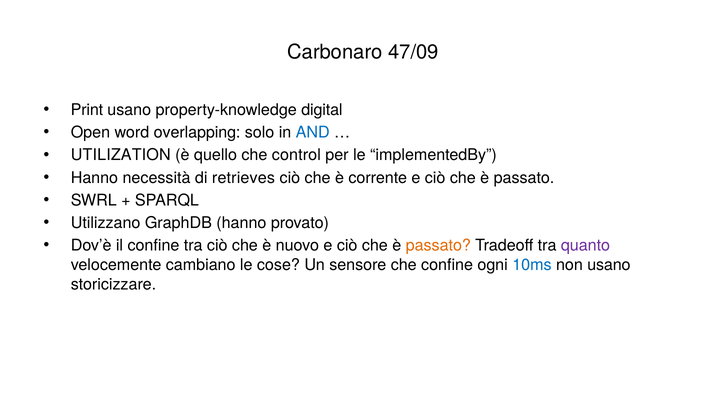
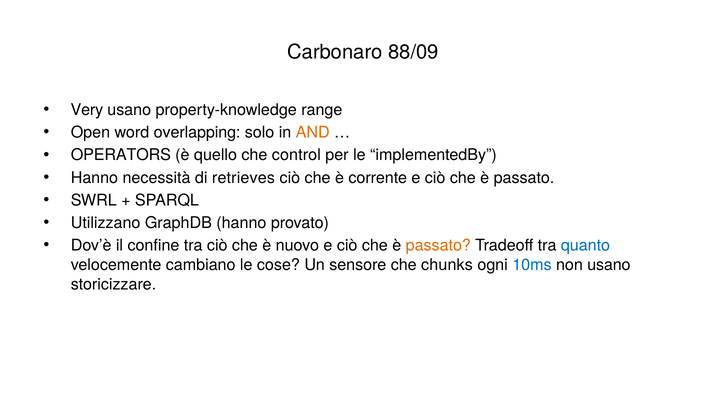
47/09: 47/09 -> 88/09 (413, 52)
Print: Print -> Very (87, 110)
digital: digital -> range (322, 110)
AND colour: blue -> orange (313, 132)
UTILIZATION: UTILIZATION -> OPERATORS (121, 155)
quanto colour: purple -> blue (585, 245)
che confine: confine -> chunks (447, 265)
